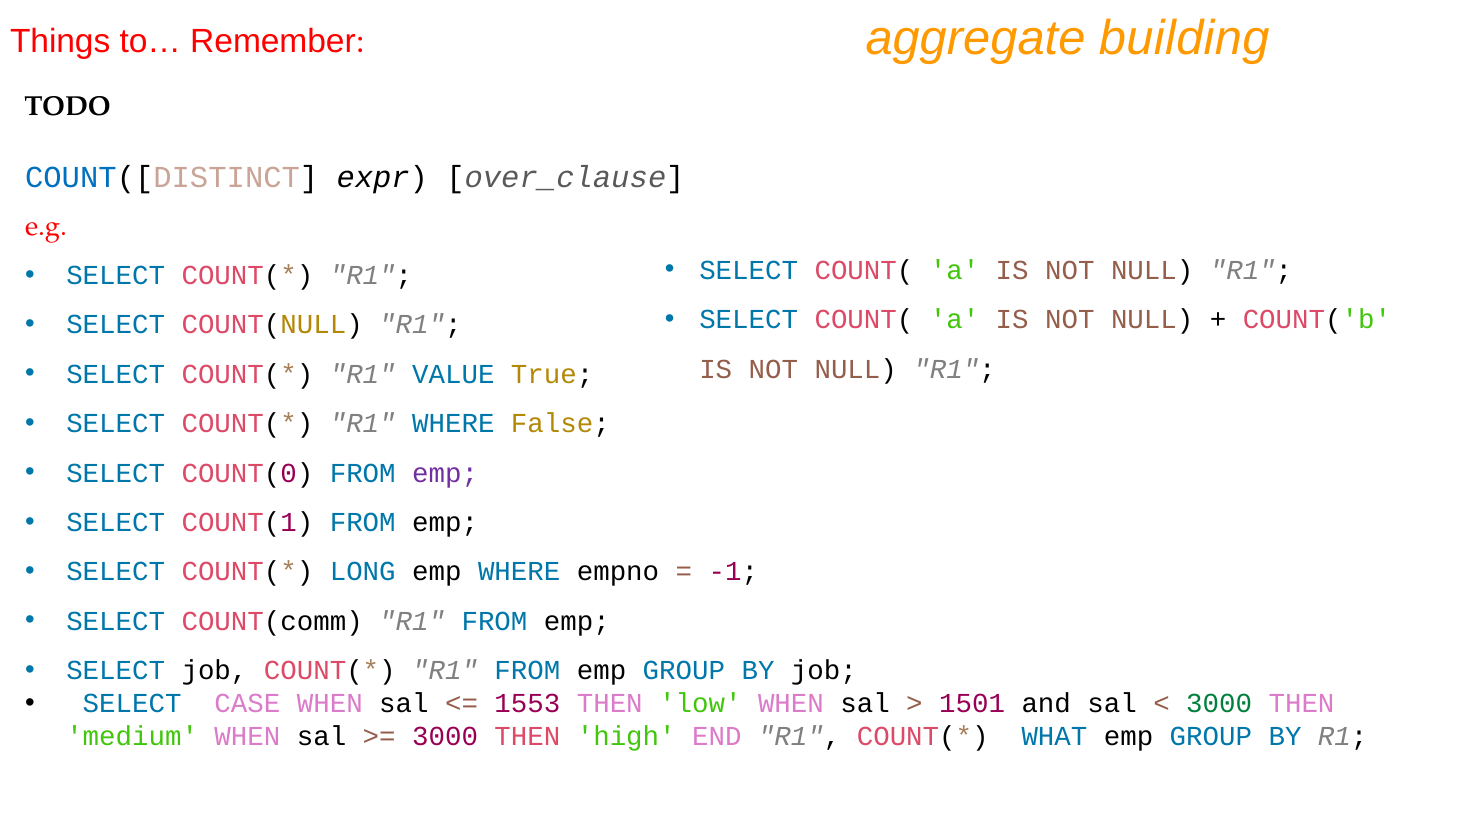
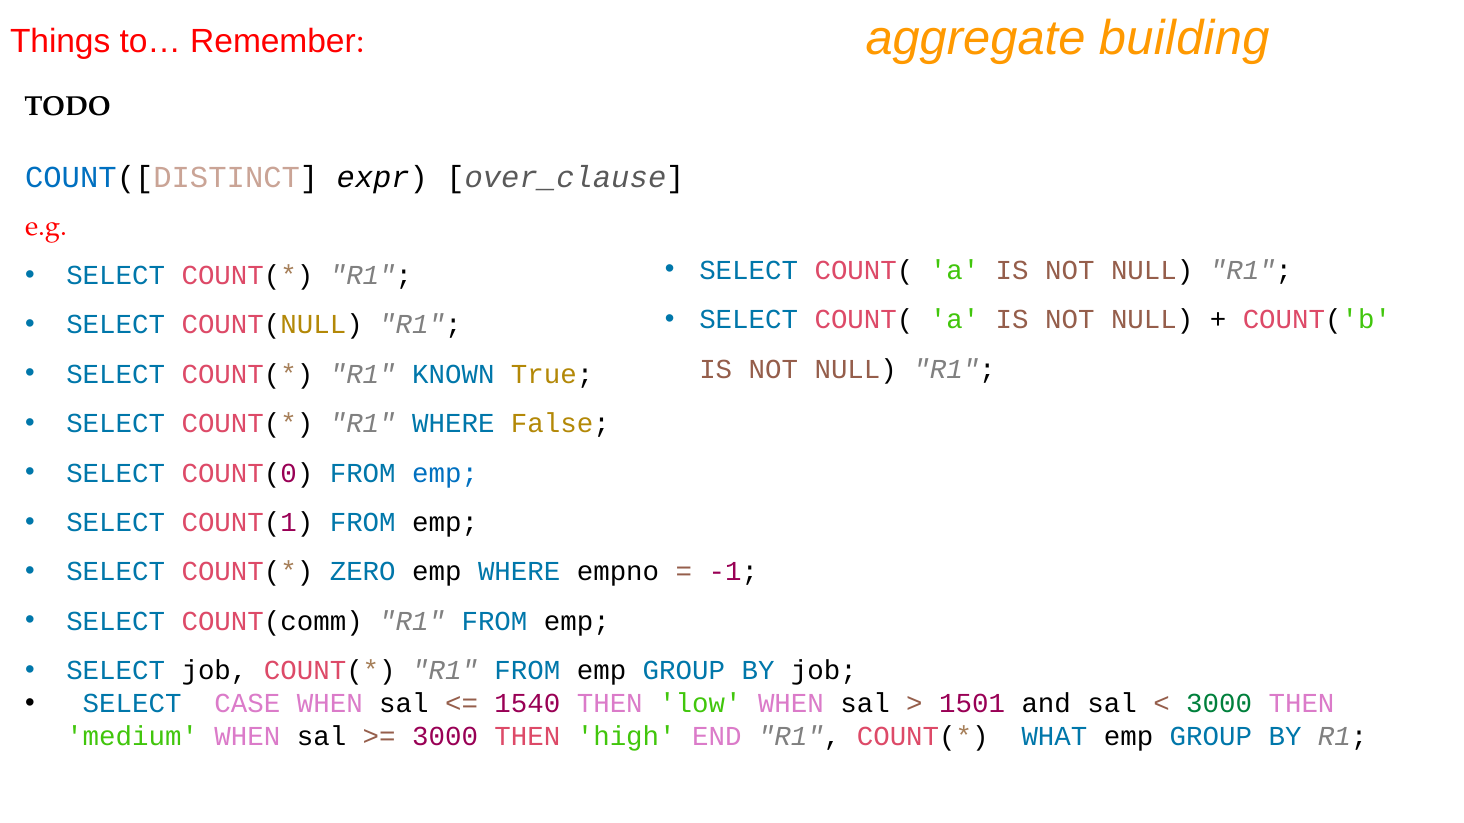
VALUE: VALUE -> KNOWN (453, 375)
emp colour: purple -> blue (445, 473)
LONG: LONG -> ZERO (363, 572)
1553: 1553 -> 1540 (527, 704)
